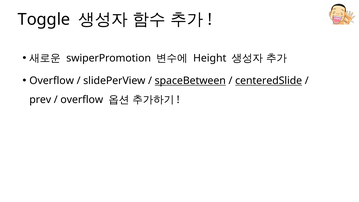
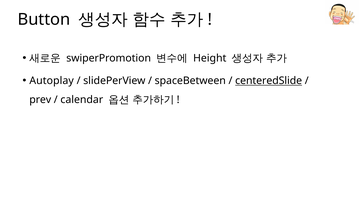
Toggle: Toggle -> Button (44, 19)
Overflow: Overflow -> Autoplay (52, 81)
spaceBetween underline: present -> none (190, 81)
overflow: overflow -> calendar (82, 100)
